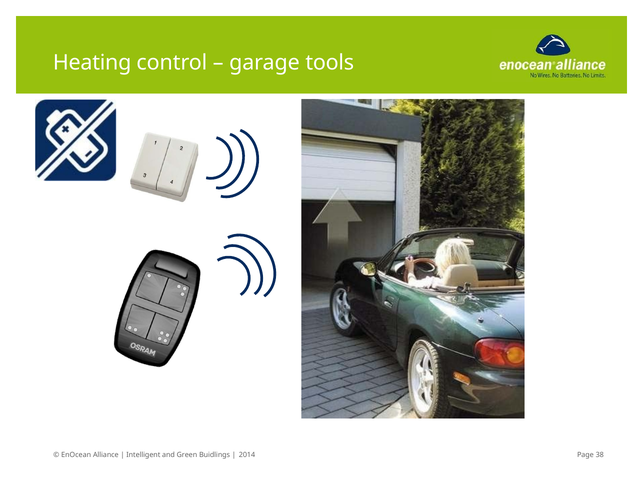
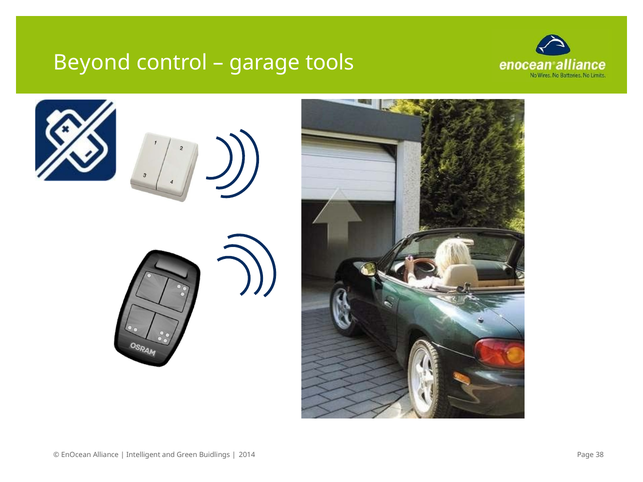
Heating: Heating -> Beyond (92, 63)
